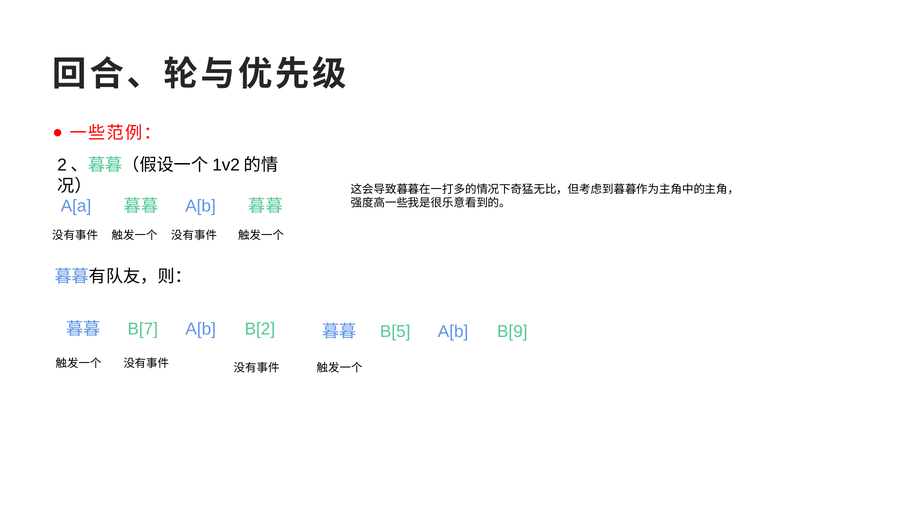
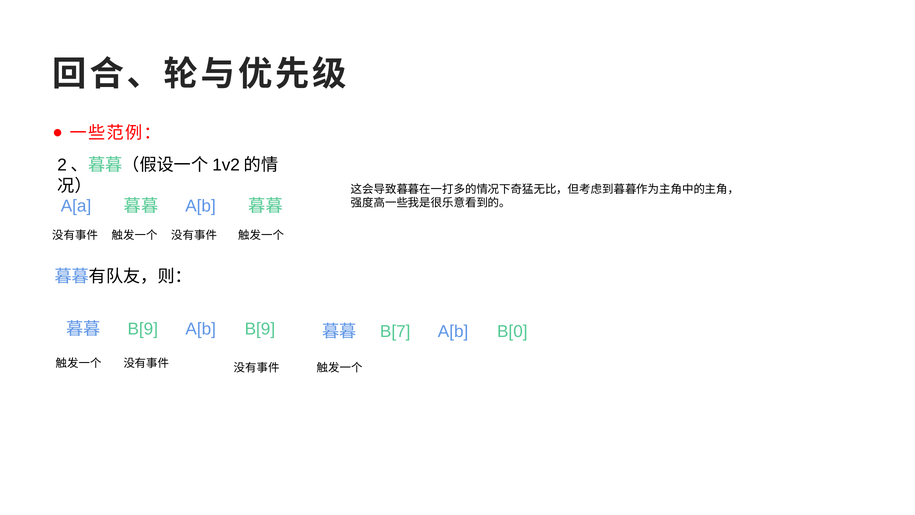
B[7: B[7 -> B[9 (143, 329)
A[b B[2: B[2 -> B[9 (260, 329)
B[5: B[5 -> B[7 (395, 331)
B[9: B[9 -> B[0 (512, 331)
